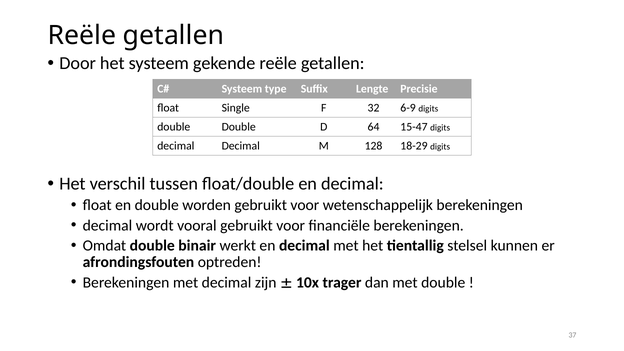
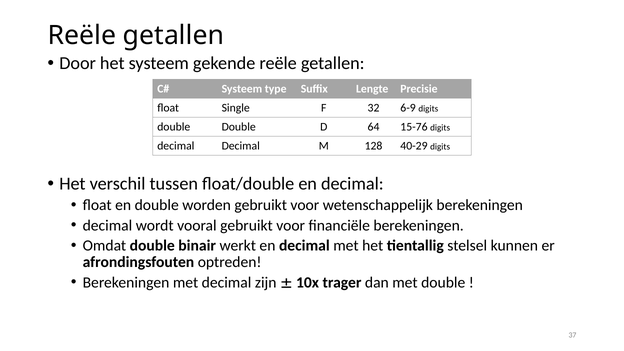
15-47: 15-47 -> 15-76 (414, 127)
18-29: 18-29 -> 40-29 (414, 146)
